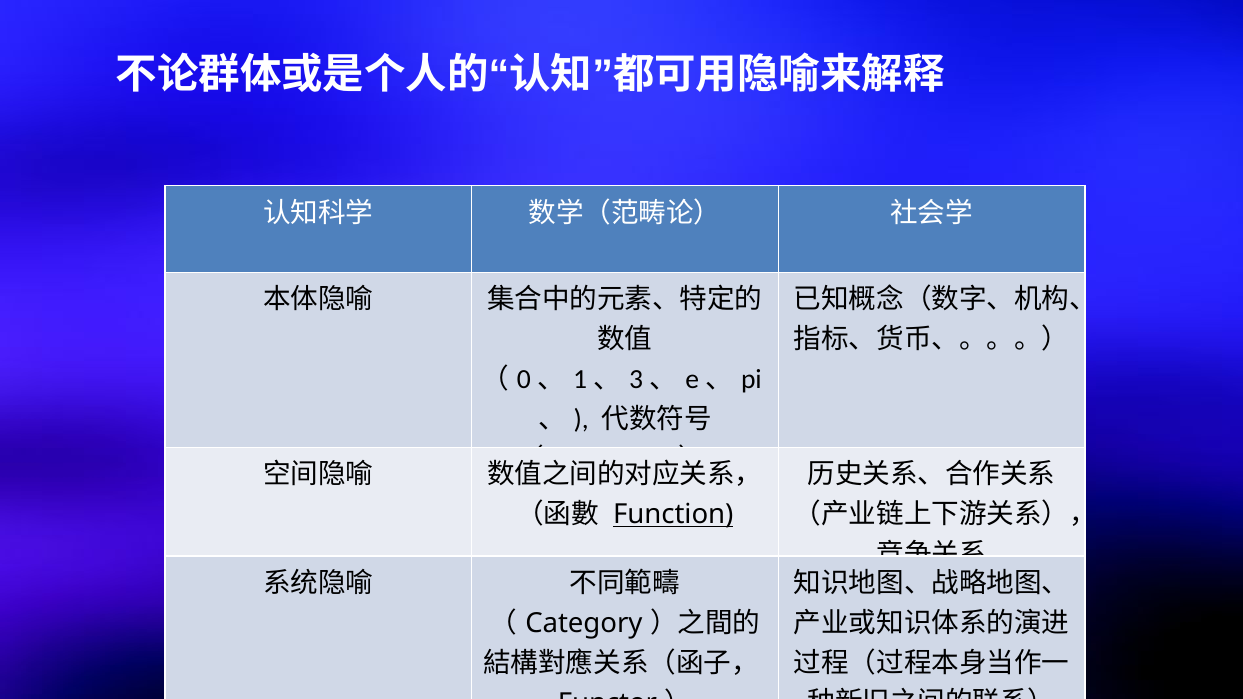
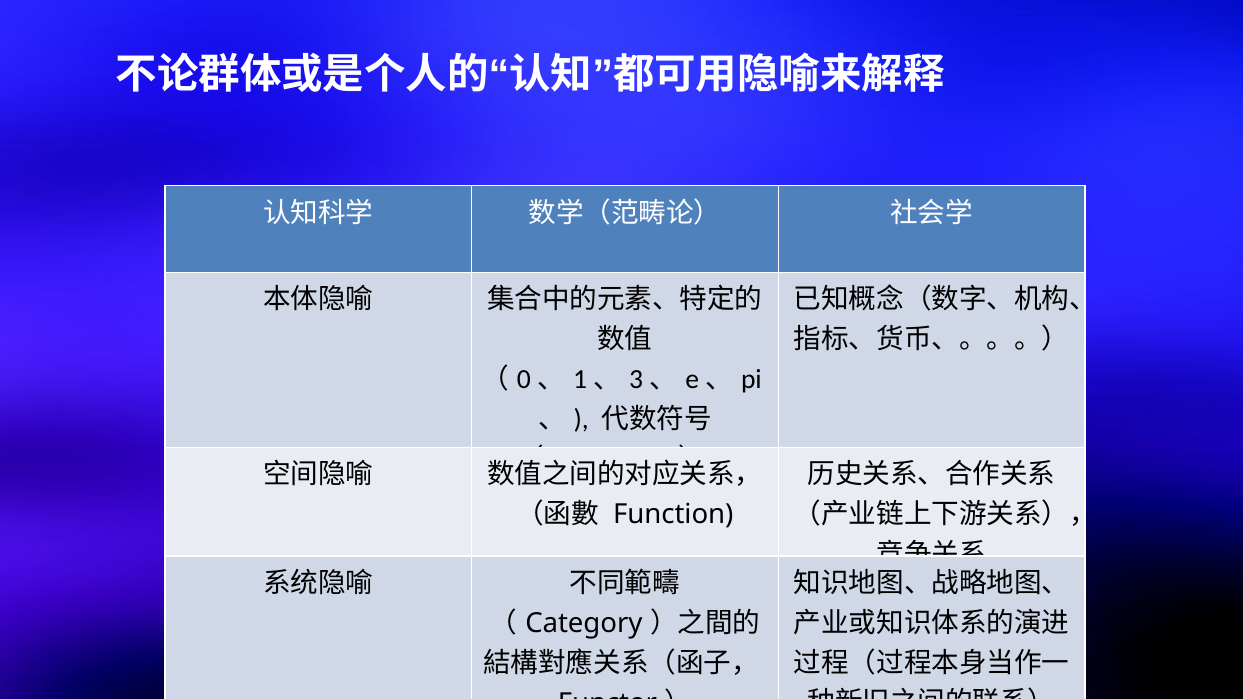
Function underline: present -> none (673, 515)
